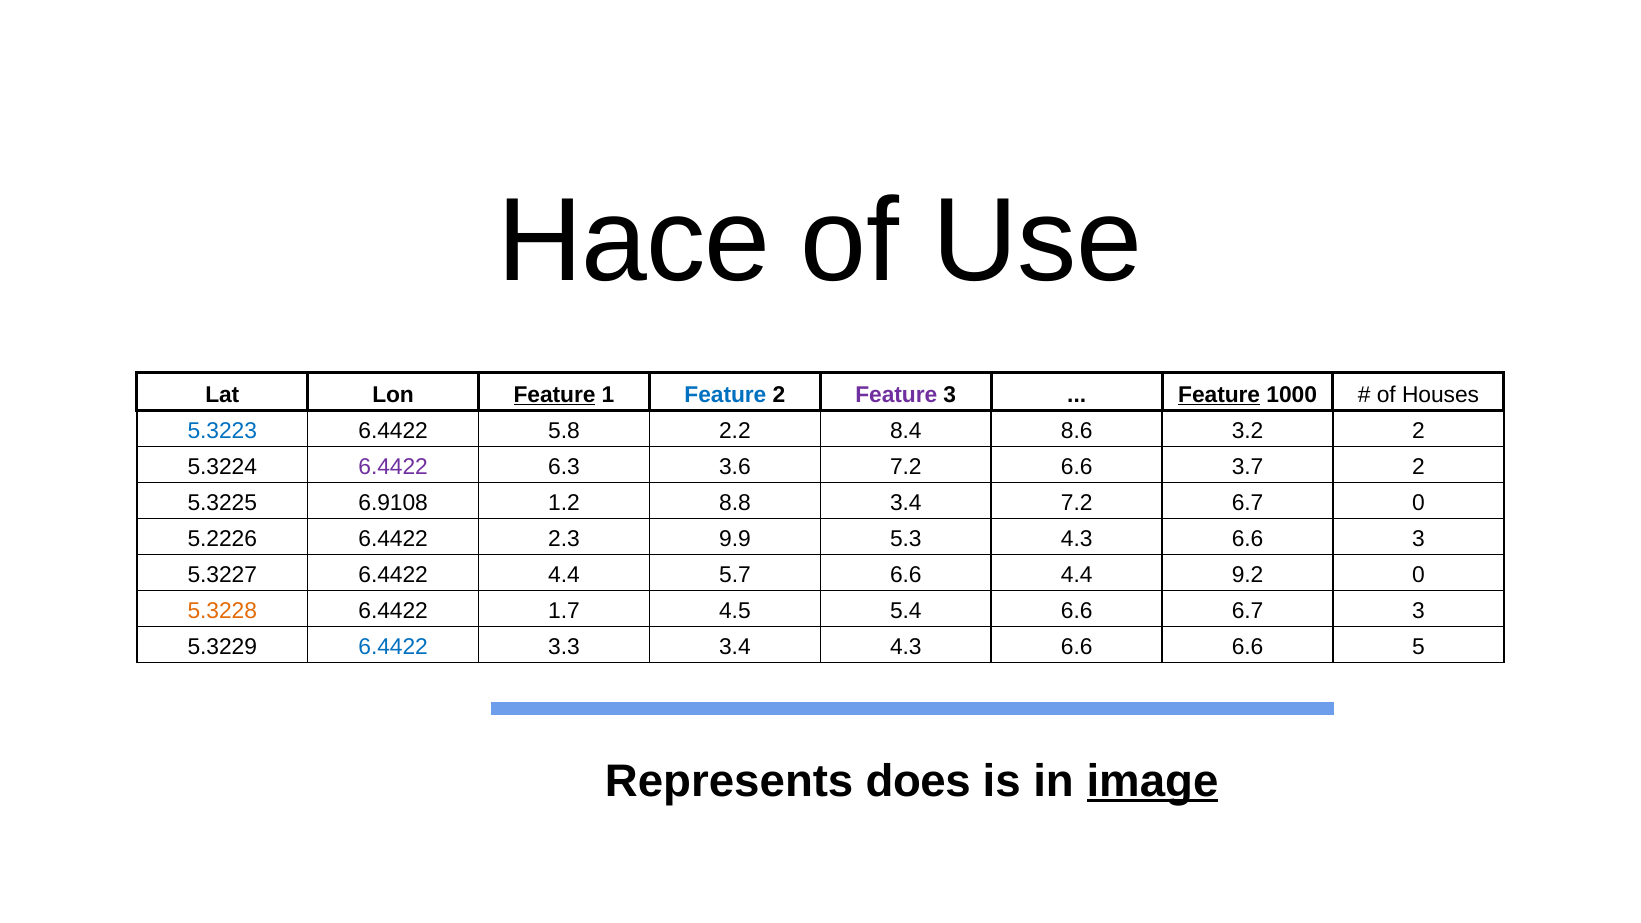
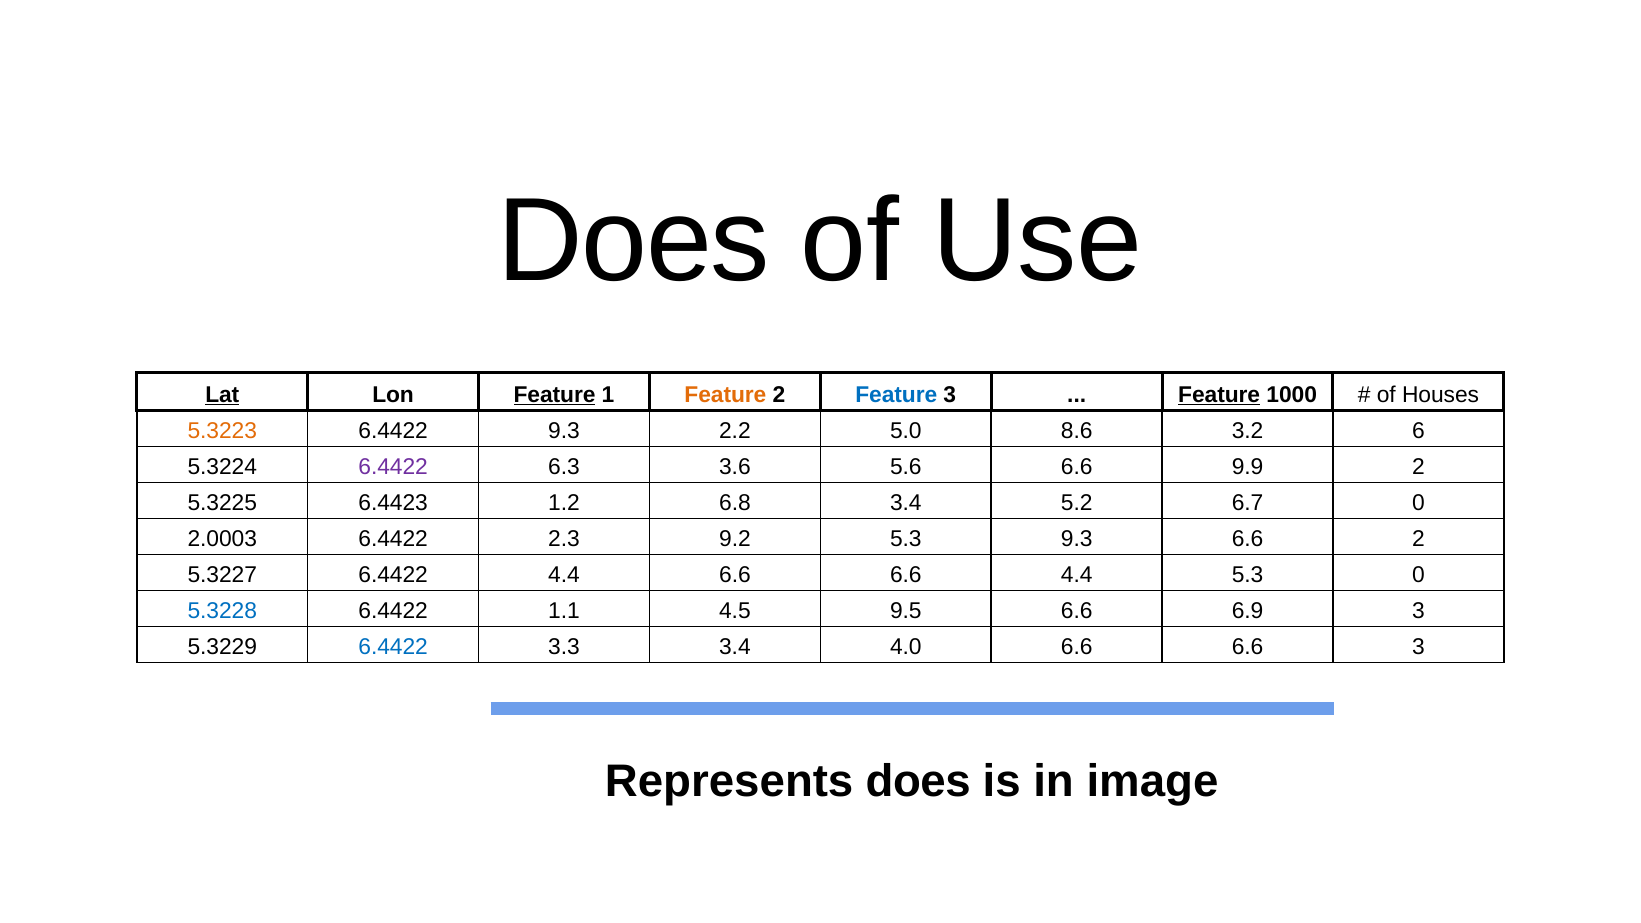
Hace: Hace -> Does (634, 241)
Lat underline: none -> present (222, 395)
Feature colour: blue -> orange (725, 395)
Feature colour: purple -> blue (896, 395)
5.3223 colour: blue -> orange (222, 431)
6.4422 5.8: 5.8 -> 9.3 (564, 431)
8.4: 8.4 -> 5.0 (906, 431)
3.2 2: 2 -> 6 (1418, 431)
3.6 7.2: 7.2 -> 5.6 (906, 467)
3.7: 3.7 -> 9.9 (1248, 467)
6.9108: 6.9108 -> 6.4423 (393, 503)
8.8: 8.8 -> 6.8 (735, 503)
3.4 7.2: 7.2 -> 5.2 (1077, 503)
5.2226: 5.2226 -> 2.0003 (222, 539)
9.9: 9.9 -> 9.2 (735, 539)
5.3 4.3: 4.3 -> 9.3 (1077, 539)
6.6 3: 3 -> 2 (1418, 539)
4.4 5.7: 5.7 -> 6.6 (735, 575)
4.4 9.2: 9.2 -> 5.3 (1248, 575)
5.3228 colour: orange -> blue (222, 611)
1.7: 1.7 -> 1.1 (564, 611)
5.4: 5.4 -> 9.5 (906, 611)
6.6 6.7: 6.7 -> 6.9 (1248, 611)
3.4 4.3: 4.3 -> 4.0 (906, 647)
6.6 5: 5 -> 3 (1418, 647)
image underline: present -> none (1152, 781)
